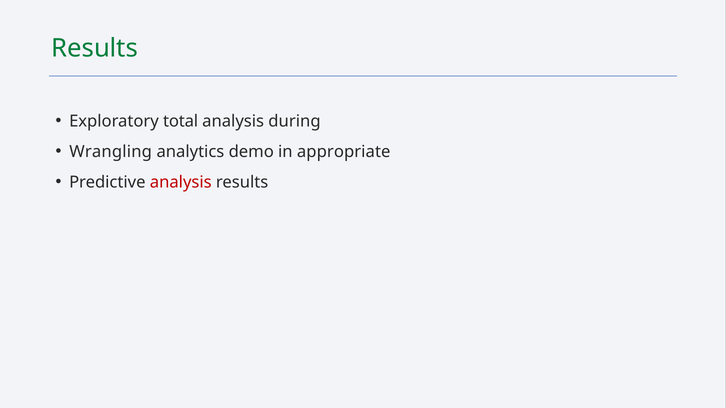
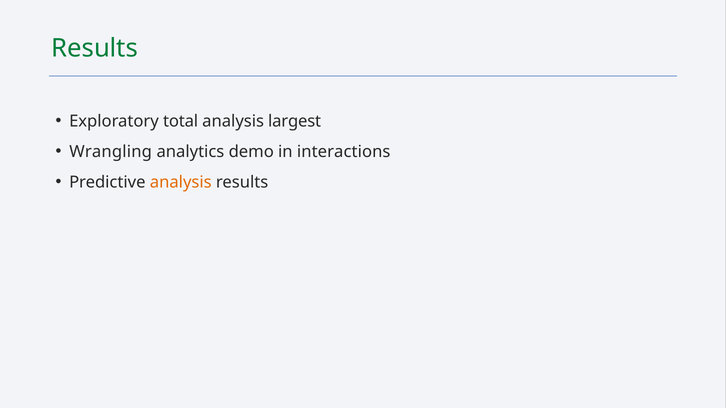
during: during -> largest (295, 121)
appropriate: appropriate -> interactions (344, 152)
analysis colour: red -> orange (181, 183)
